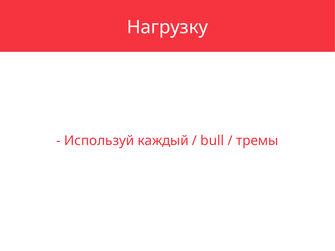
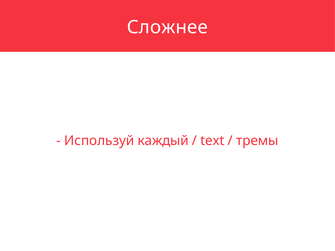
Нагрузку: Нагрузку -> Сложнее (167, 27)
bull: bull -> text (212, 141)
